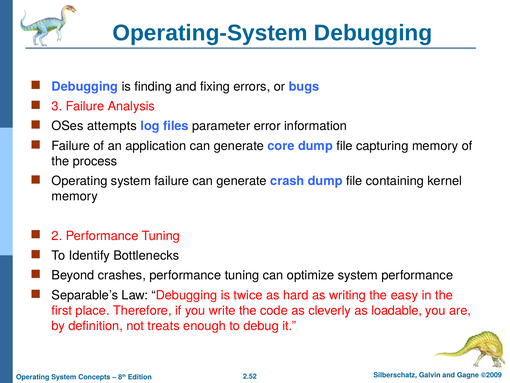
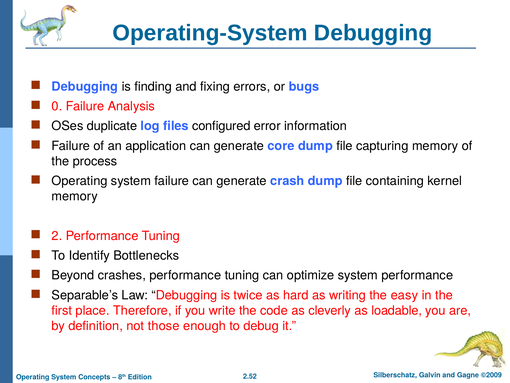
3: 3 -> 0 (57, 106)
attempts: attempts -> duplicate (112, 126)
parameter: parameter -> configured (221, 126)
treats: treats -> those (164, 325)
